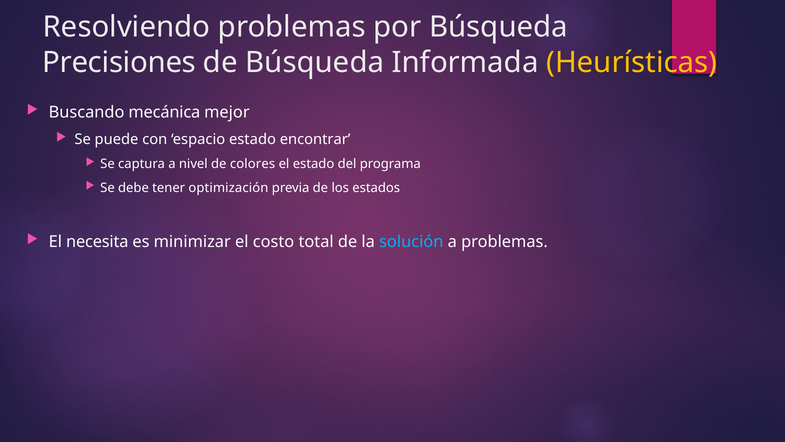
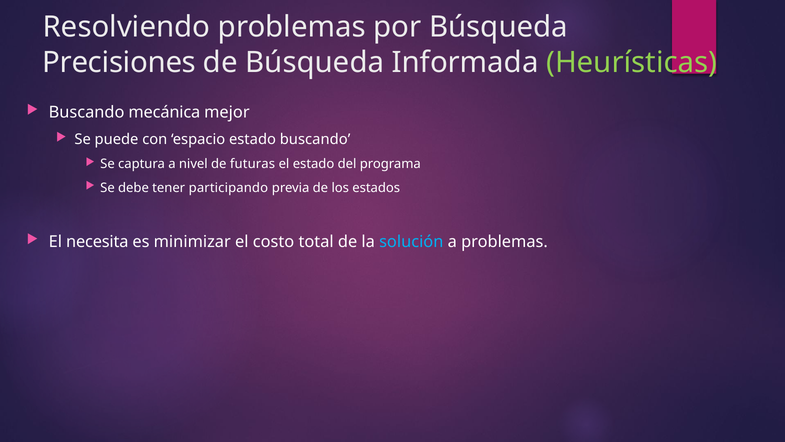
Heurísticas colour: yellow -> light green (632, 63)
estado encontrar: encontrar -> buscando (315, 139)
colores: colores -> futuras (253, 164)
optimización: optimización -> participando (228, 188)
